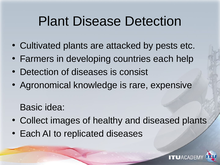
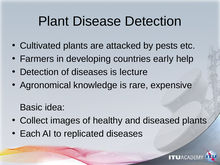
countries each: each -> early (163, 59)
consist: consist -> lecture (134, 72)
